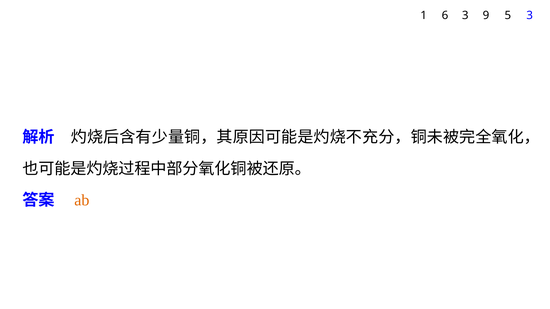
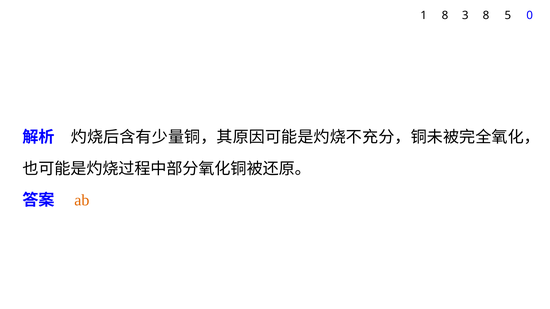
1 6: 6 -> 8 (445, 16)
3 9: 9 -> 8 (486, 16)
5 3: 3 -> 0 (530, 16)
